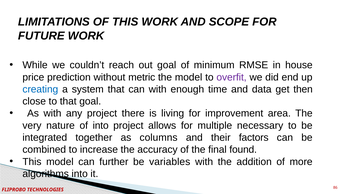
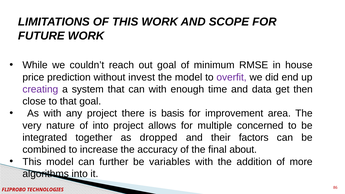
metric: metric -> invest (142, 77)
creating colour: blue -> purple (40, 89)
living: living -> basis (173, 113)
necessary: necessary -> concerned (260, 126)
columns: columns -> dropped (159, 138)
found: found -> about (243, 150)
